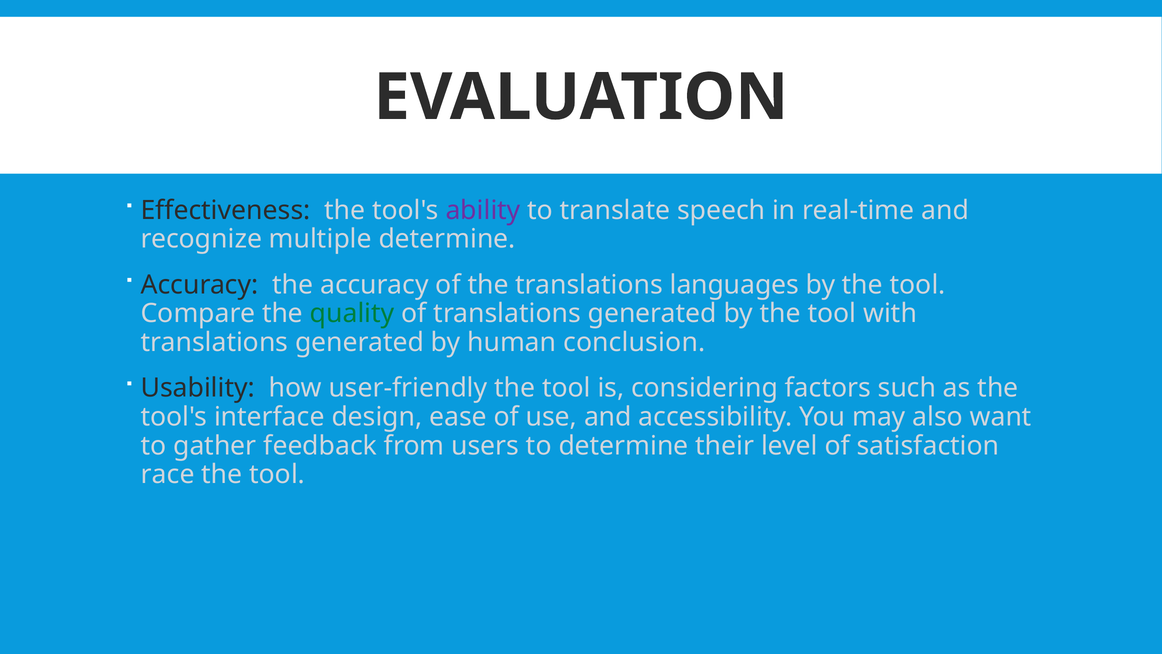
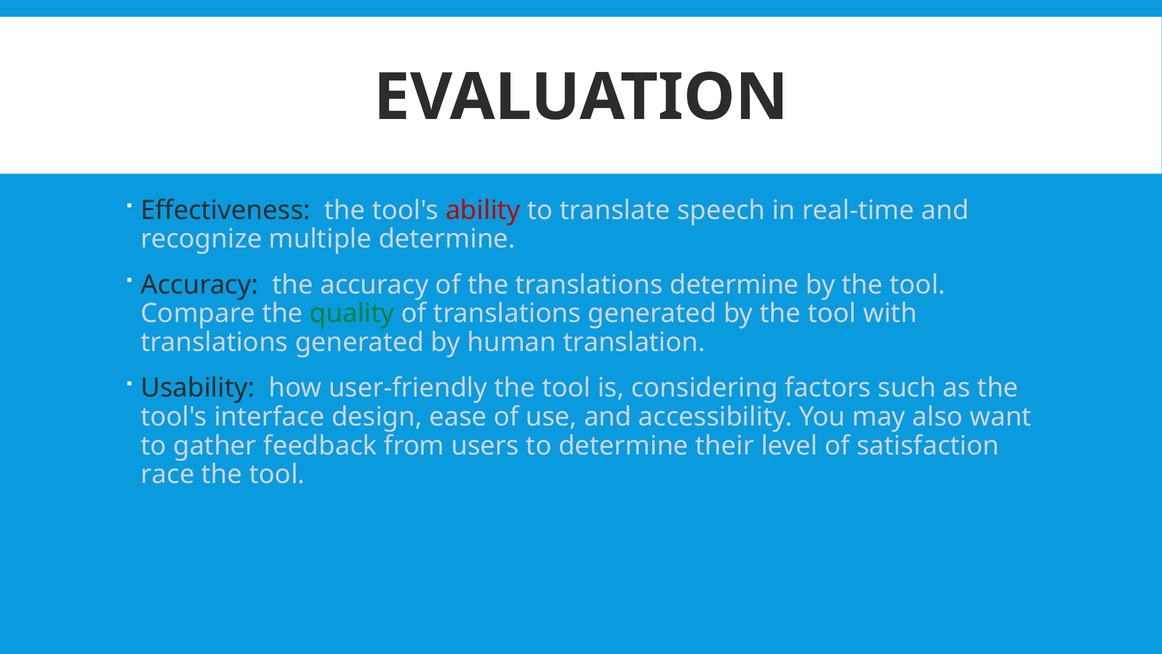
ability colour: purple -> red (483, 210)
translations languages: languages -> determine (734, 285)
conclusion: conclusion -> translation (634, 342)
